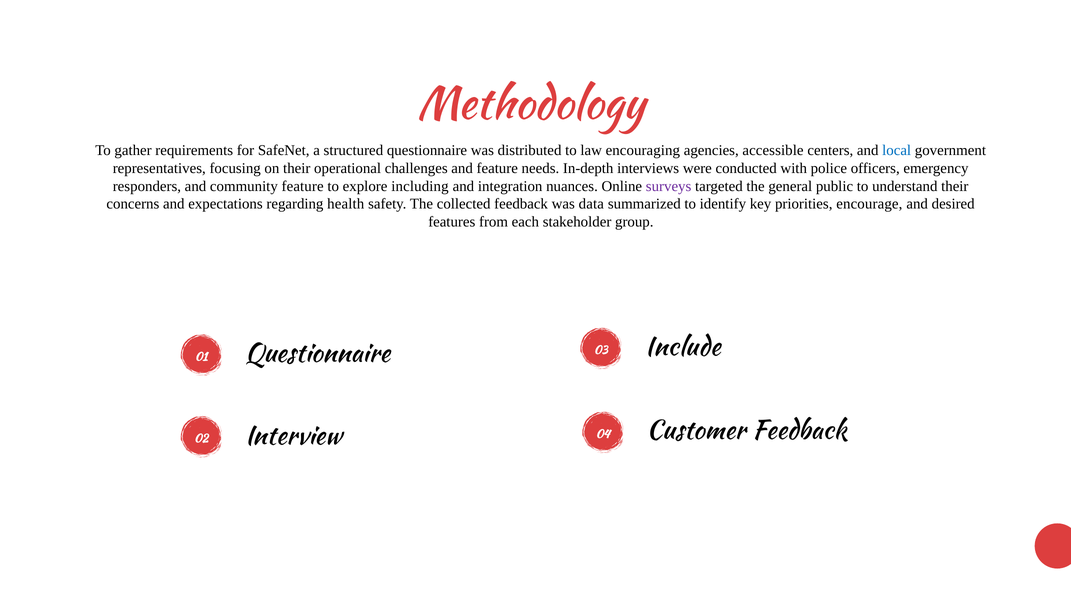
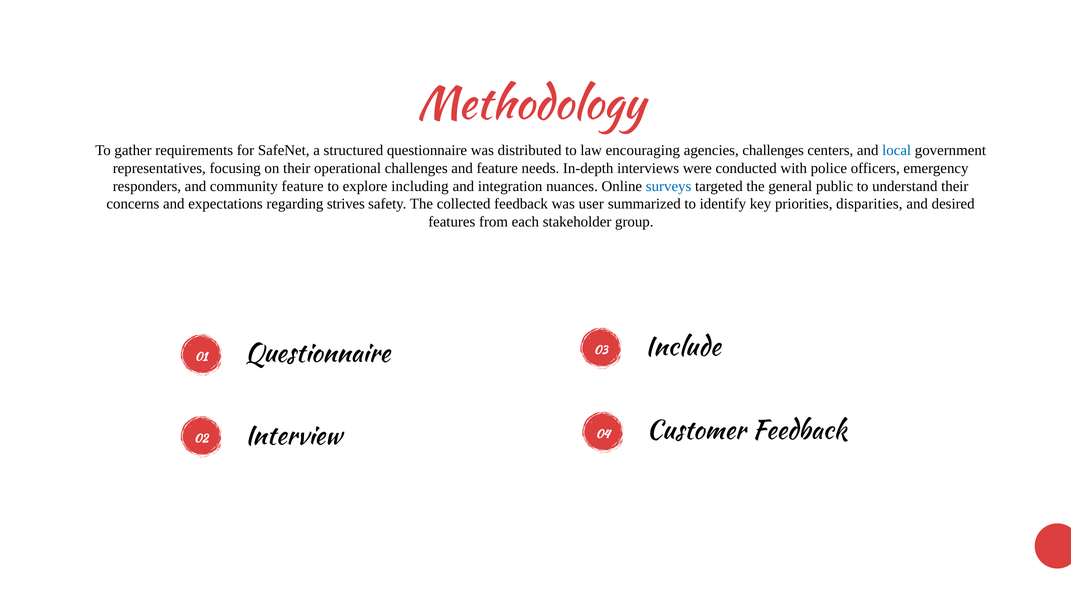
agencies accessible: accessible -> challenges (773, 151)
surveys colour: purple -> blue (669, 186)
health: health -> strives (346, 204)
data: data -> user (591, 204)
encourage: encourage -> disparities (869, 204)
